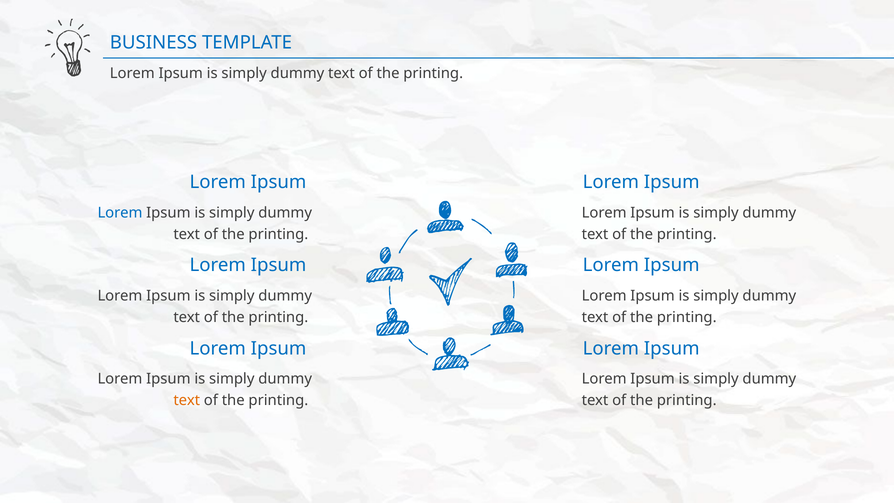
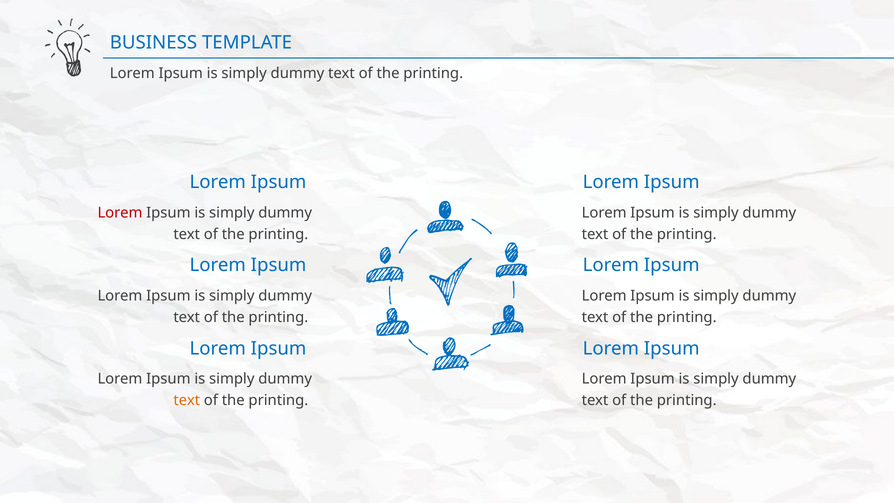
Lorem colour: blue -> red (120, 213)
